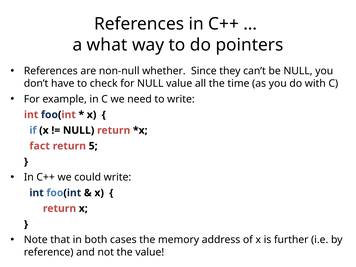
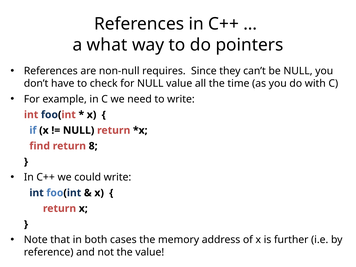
whether: whether -> requires (164, 71)
fact: fact -> find (40, 146)
5: 5 -> 8 (93, 146)
